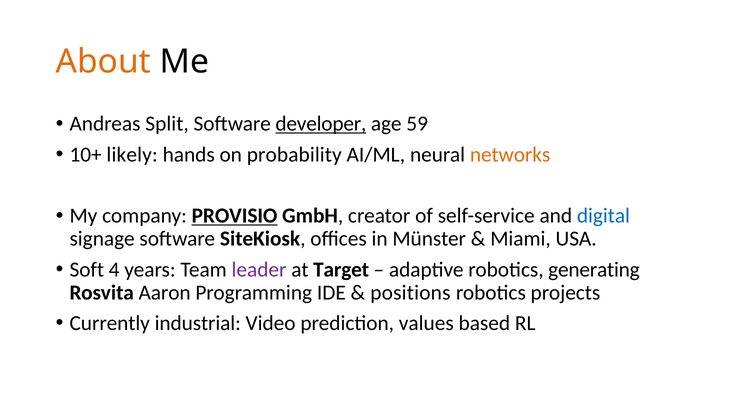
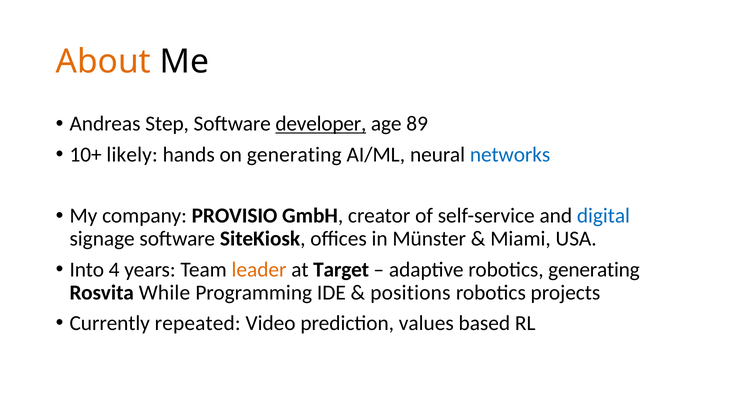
Split: Split -> Step (167, 124)
59: 59 -> 89 (417, 124)
on probability: probability -> generating (294, 154)
networks colour: orange -> blue (510, 154)
PROVISIO underline: present -> none (235, 216)
Soft: Soft -> Into (87, 269)
leader colour: purple -> orange (259, 269)
Aaron: Aaron -> While (164, 292)
industrial: industrial -> repeated (198, 323)
